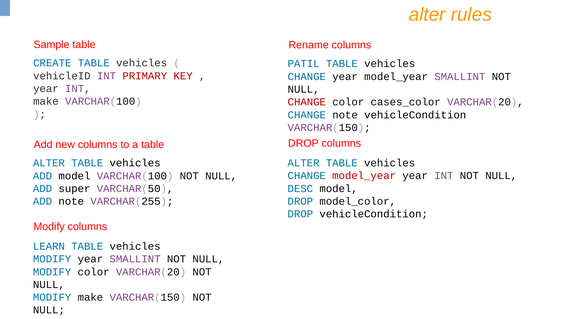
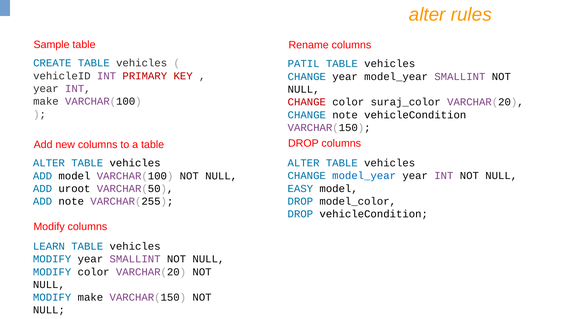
cases_color: cases_color -> suraj_color (406, 102)
model_year colour: red -> blue (364, 176)
super: super -> uroot (74, 189)
DESC: DESC -> EASY (300, 189)
